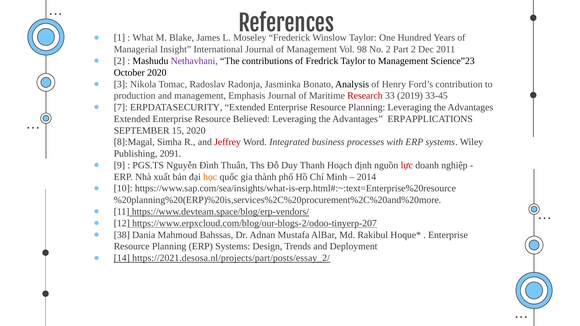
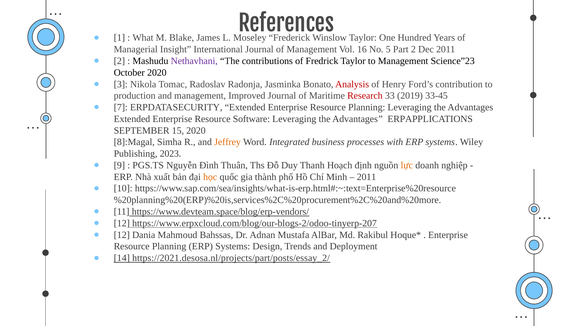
98: 98 -> 16 (362, 49)
No 2: 2 -> 5 (388, 49)
Analysis colour: black -> red (352, 84)
Emphasis: Emphasis -> Improved (247, 96)
Believed: Believed -> Software (251, 119)
Jeffrey colour: red -> orange (228, 142)
2091: 2091 -> 2023 (171, 154)
lực colour: red -> orange (407, 165)
2014: 2014 -> 2011 (366, 177)
38: 38 -> 12 (122, 235)
